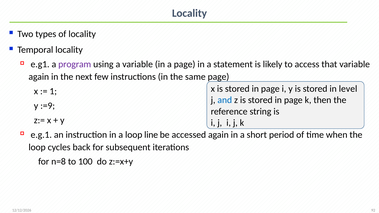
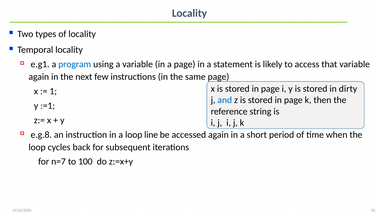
program colour: purple -> blue (75, 64)
level: level -> dirty (348, 89)
:=9: :=9 -> :=1 (48, 106)
e.g.1: e.g.1 -> e.g.8 (41, 135)
n=8: n=8 -> n=7 (59, 162)
